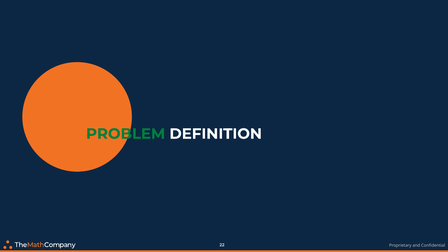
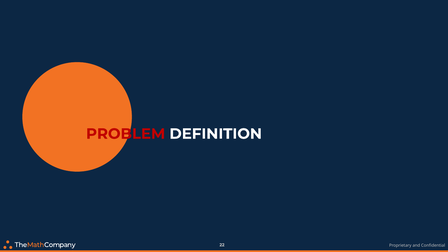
PROBLEM colour: green -> red (126, 134)
